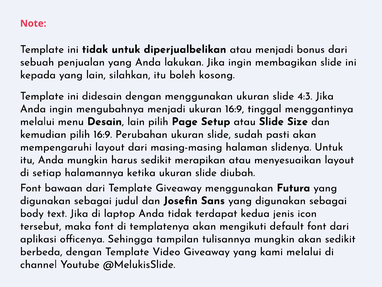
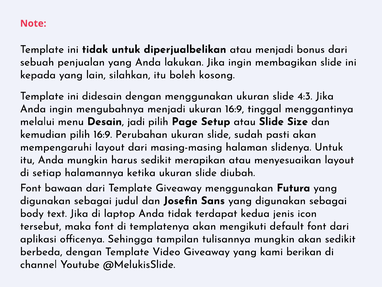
Desain lain: lain -> jadi (136, 121)
kami melalui: melalui -> berikan (304, 251)
